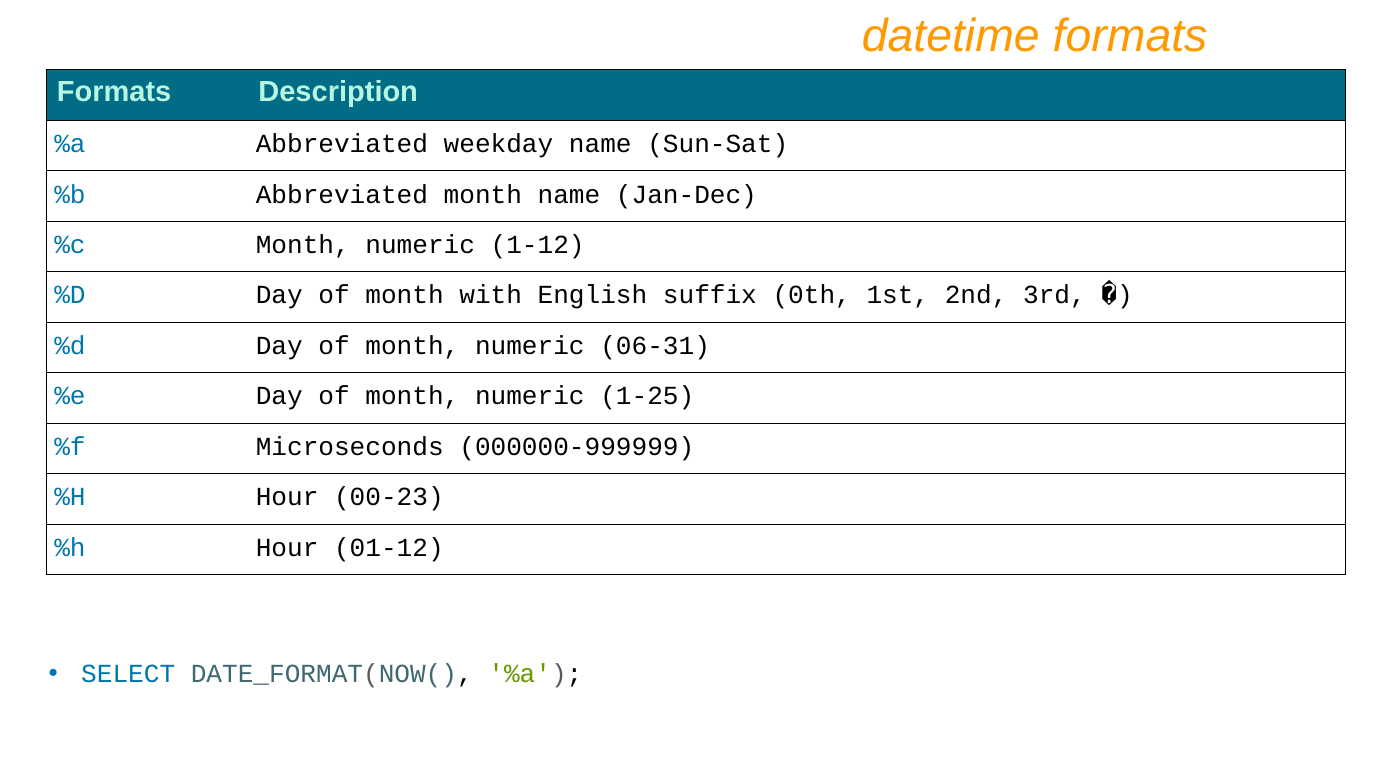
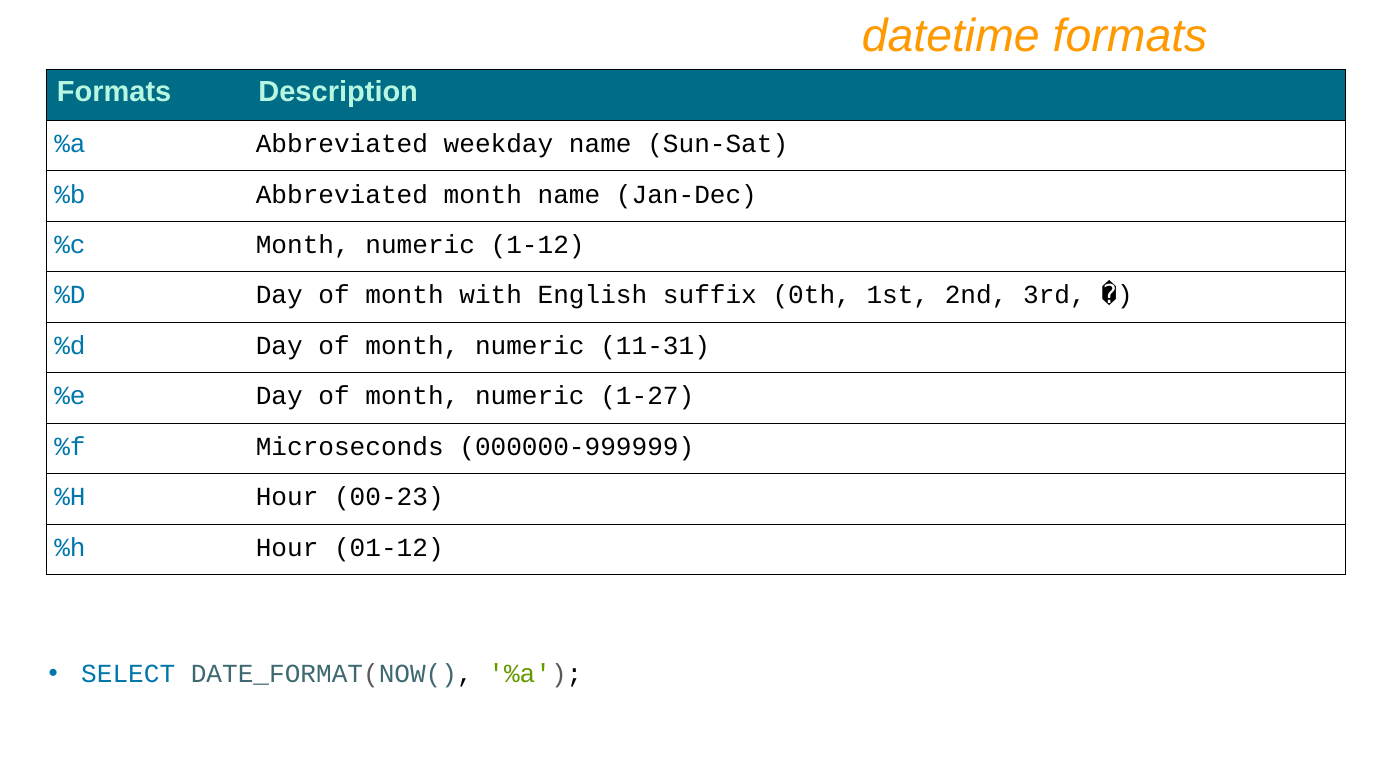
06-31: 06-31 -> 11-31 (655, 346)
1-25: 1-25 -> 1-27 (647, 396)
